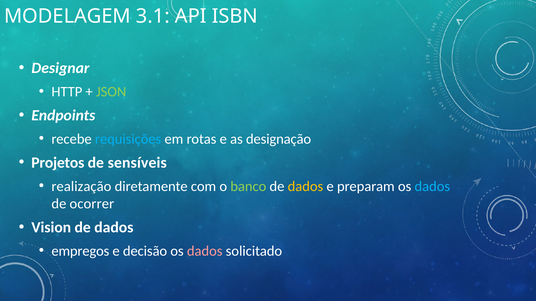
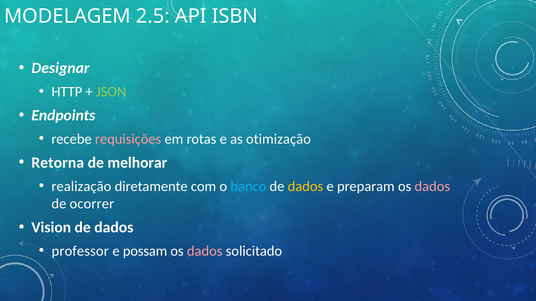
3.1: 3.1 -> 2.5 (153, 16)
requisições colour: light blue -> pink (128, 139)
designação: designação -> otimização (278, 139)
Projetos: Projetos -> Retorna (58, 163)
sensíveis: sensíveis -> melhorar (137, 163)
banco colour: light green -> light blue (248, 187)
dados colour: light blue -> pink (432, 187)
empregos: empregos -> professor (80, 251)
decisão: decisão -> possam (145, 251)
